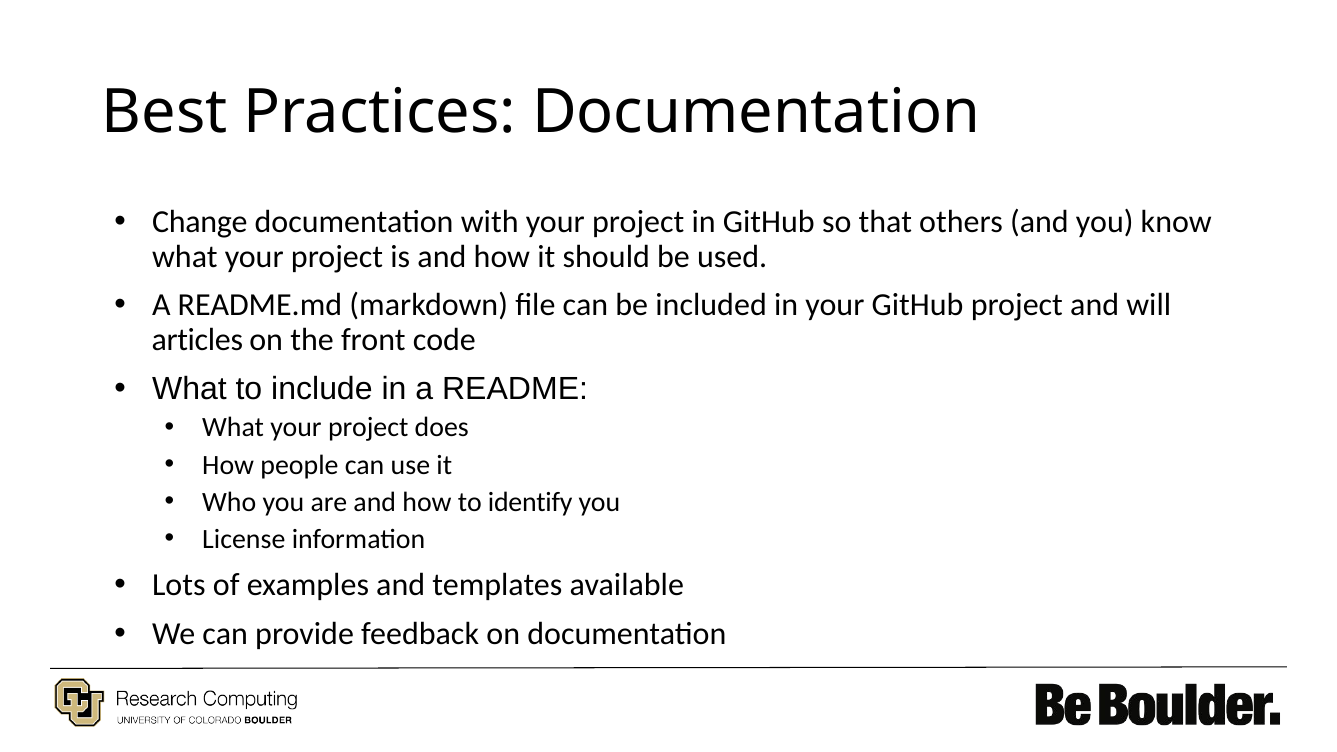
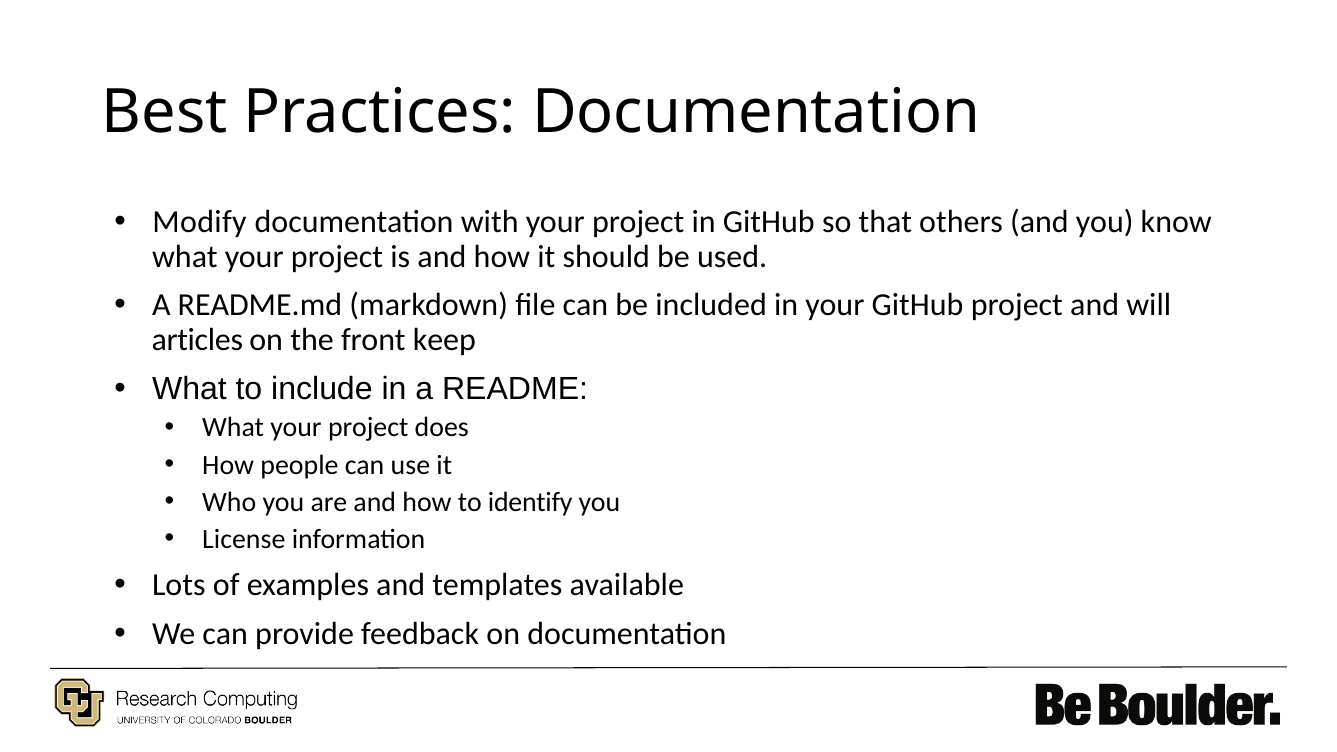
Change: Change -> Modify (200, 222)
code: code -> keep (444, 340)
